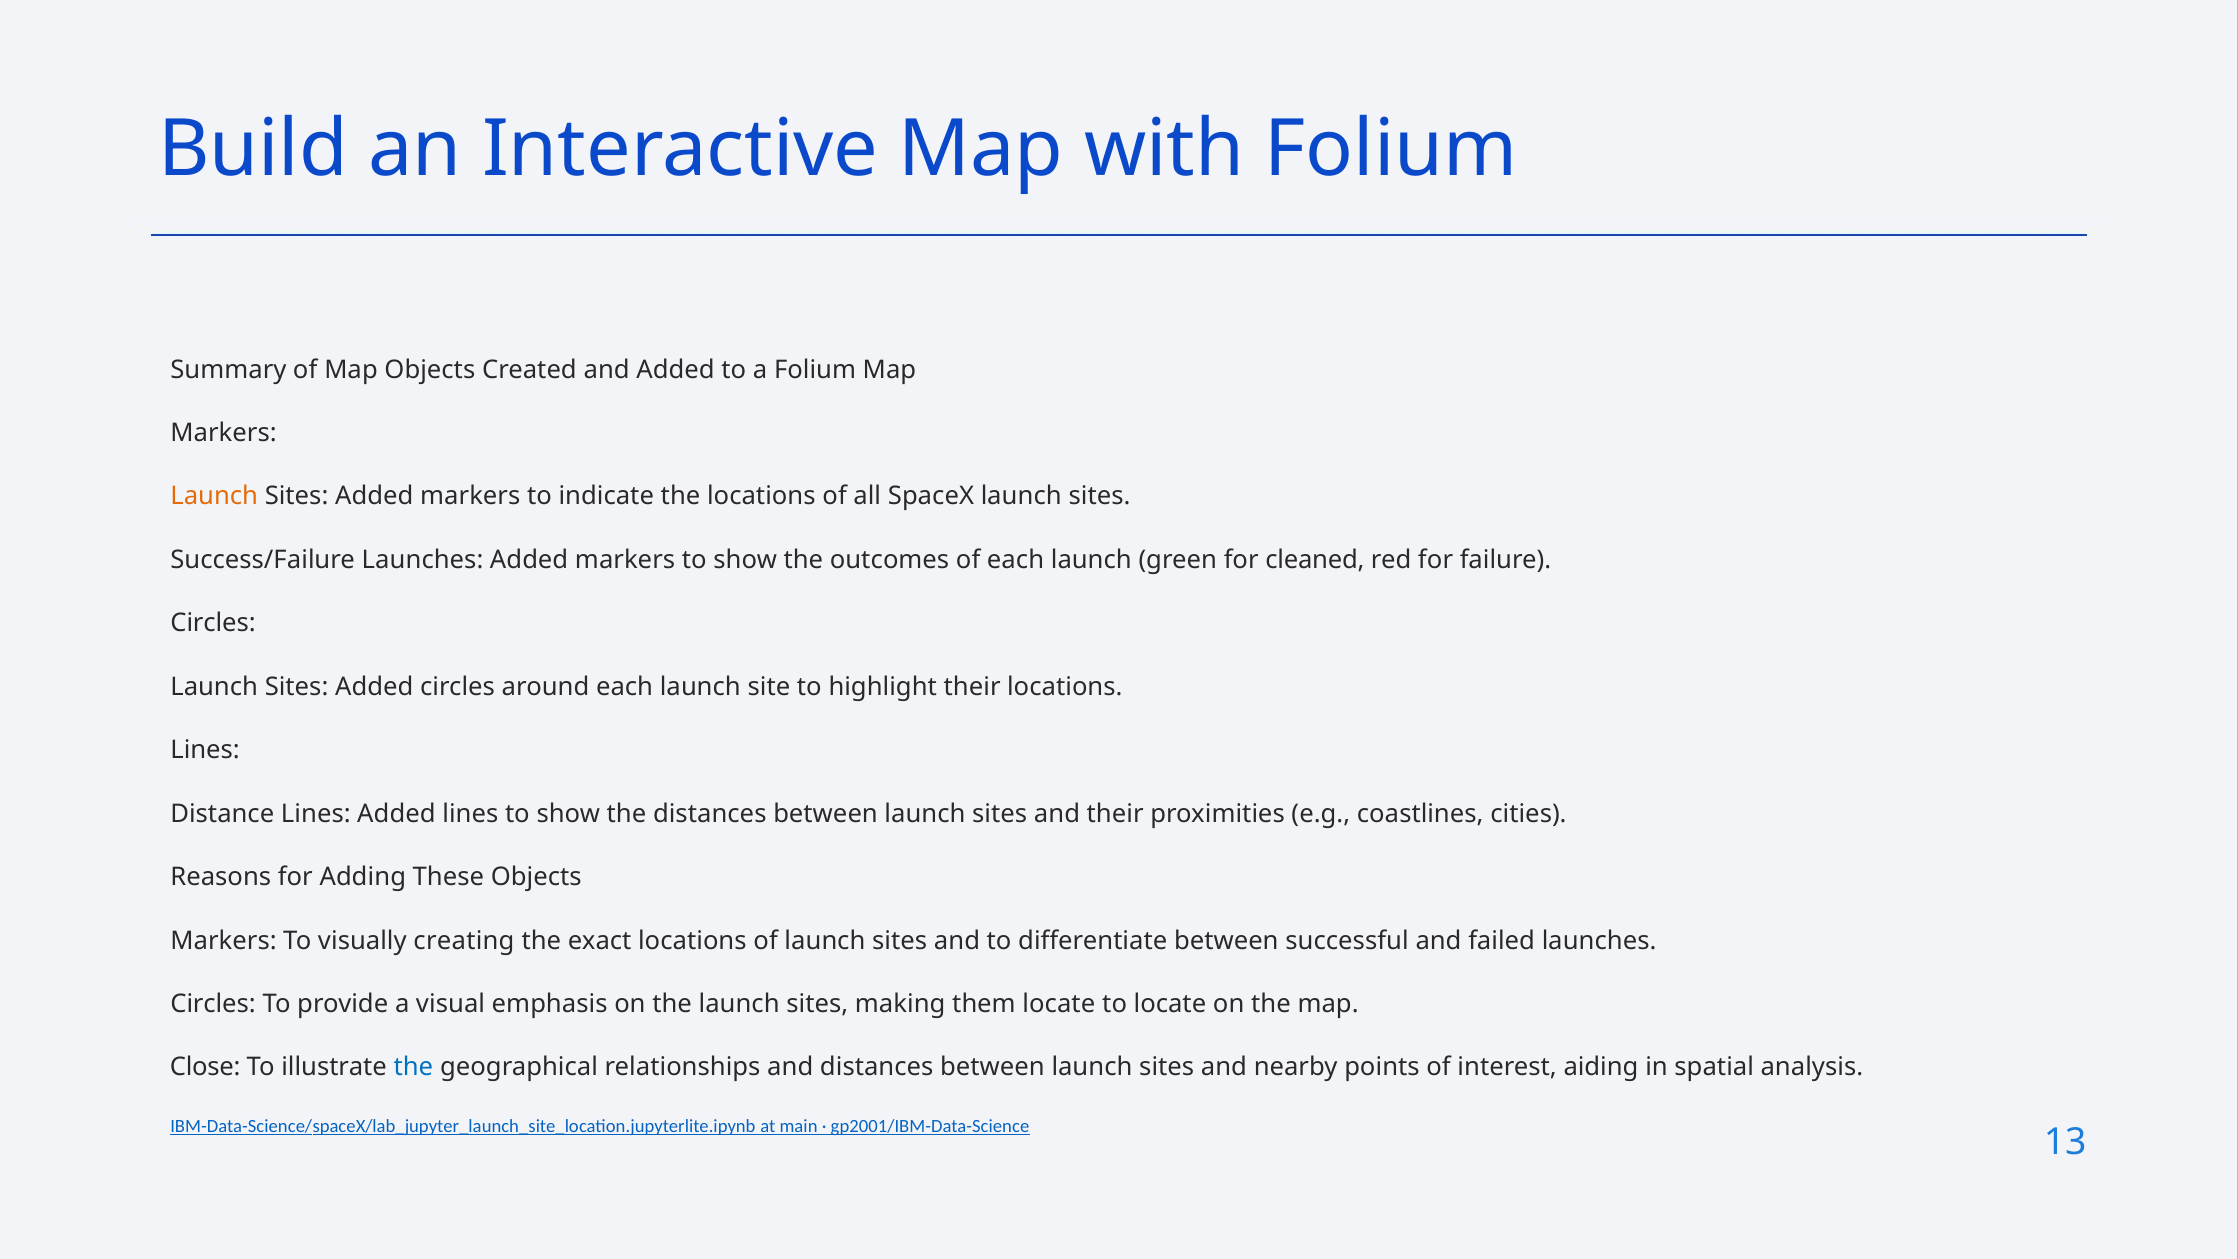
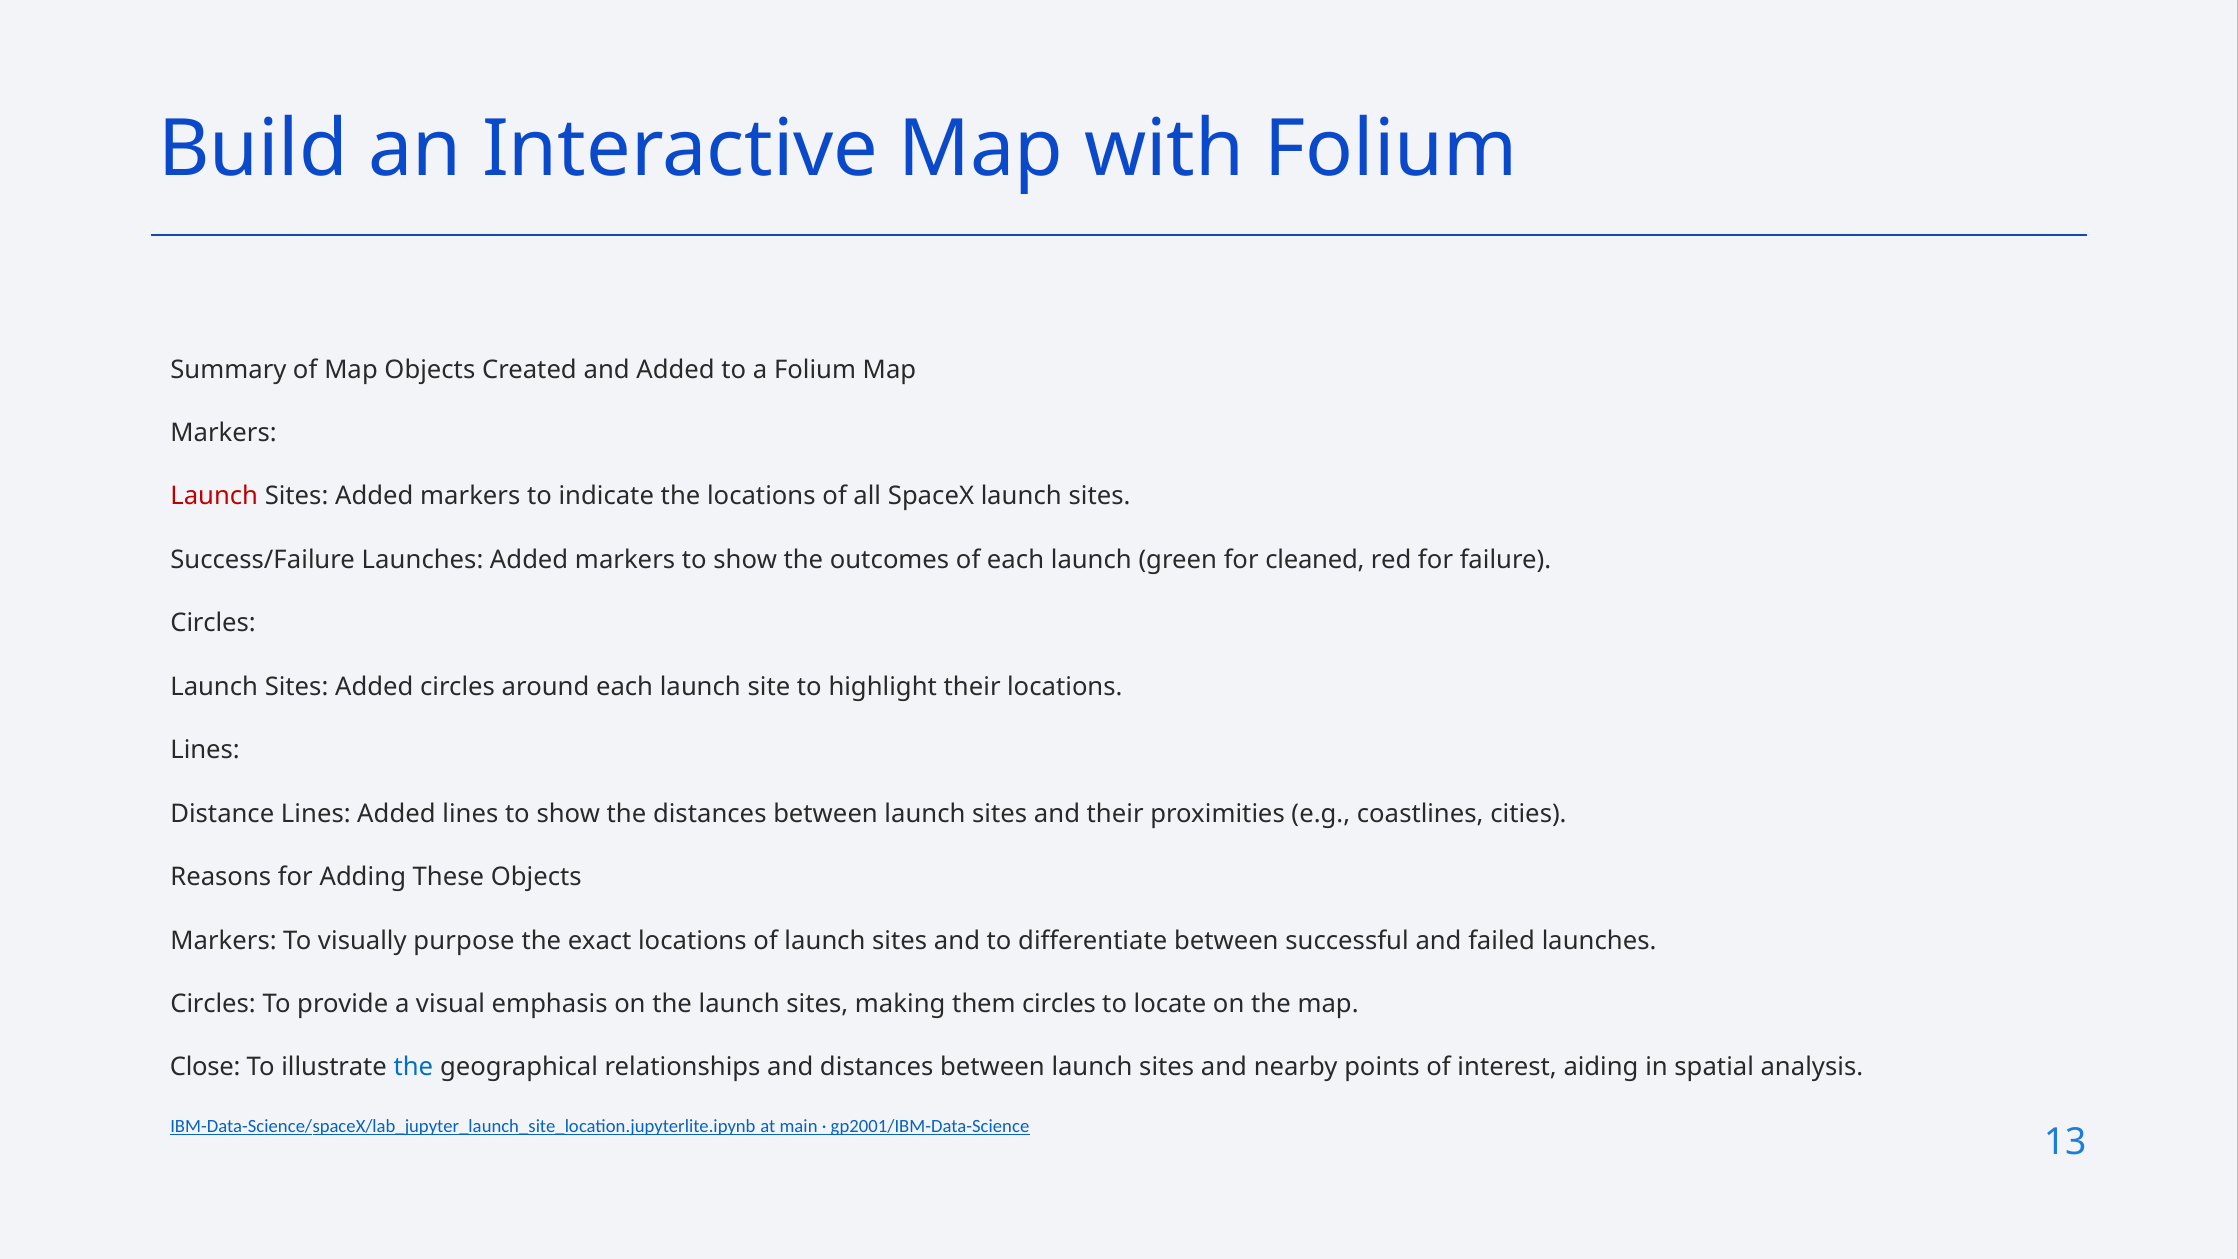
Launch colour: orange -> red (214, 496)
creating: creating -> purpose (464, 941)
them locate: locate -> circles (1059, 1004)
